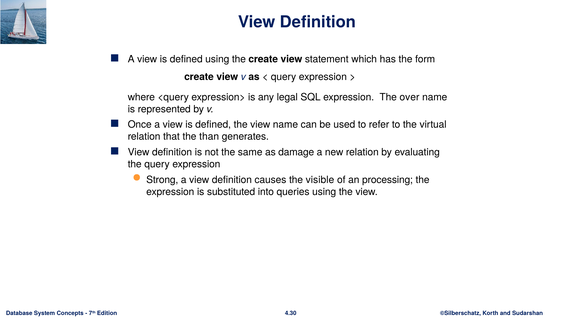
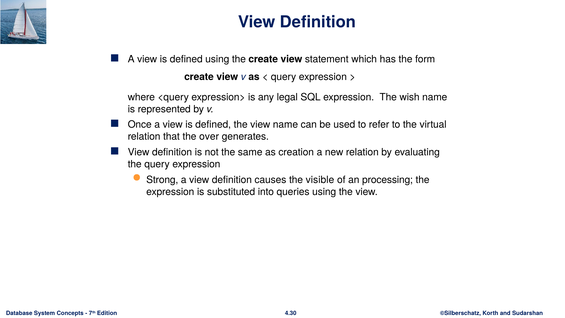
over: over -> wish (410, 97)
than: than -> over (209, 137)
damage: damage -> creation (296, 152)
